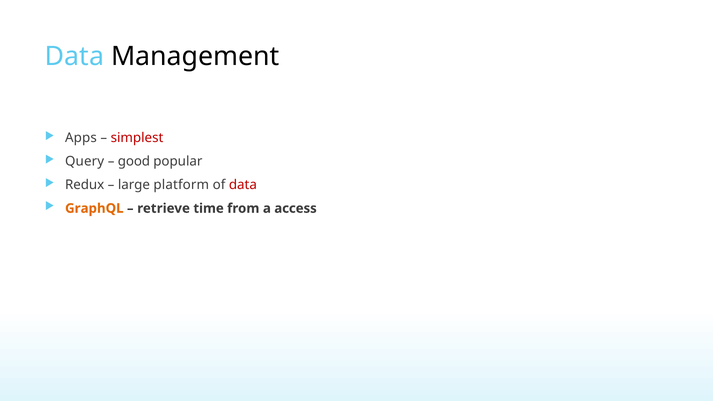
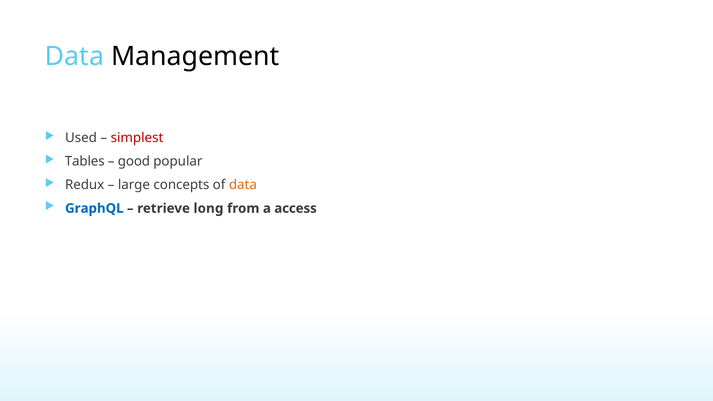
Apps: Apps -> Used (81, 138)
Query: Query -> Tables (85, 161)
platform: platform -> concepts (181, 185)
data colour: red -> orange (243, 185)
GraphQL colour: orange -> blue (94, 208)
time: time -> long (208, 208)
